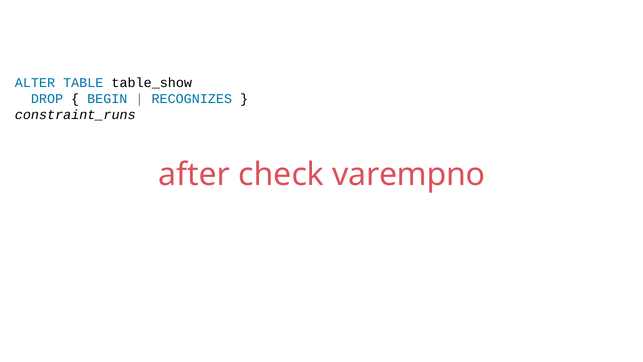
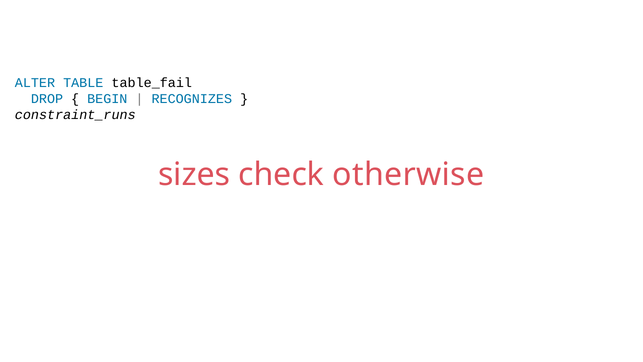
table_show: table_show -> table_fail (152, 83)
after: after -> sizes (194, 174)
varempno: varempno -> otherwise (408, 174)
